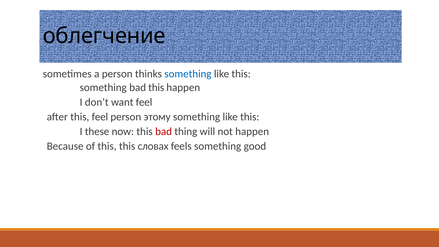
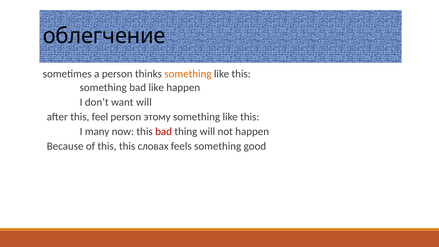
something colour: blue -> orange (188, 74)
bad this: this -> like (156, 88)
want feel: feel -> will (144, 102)
these: these -> many (97, 131)
